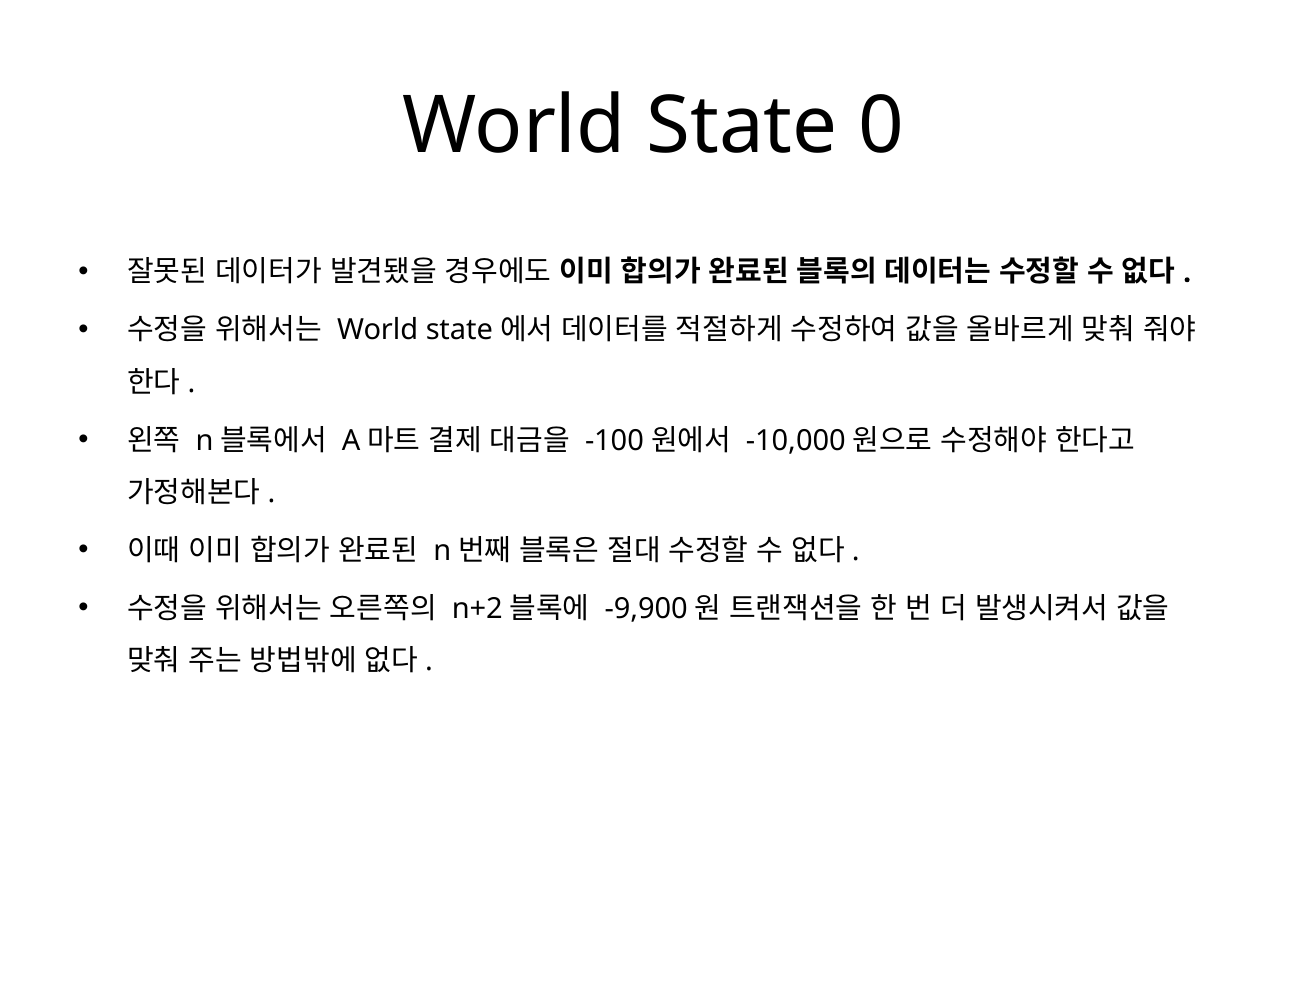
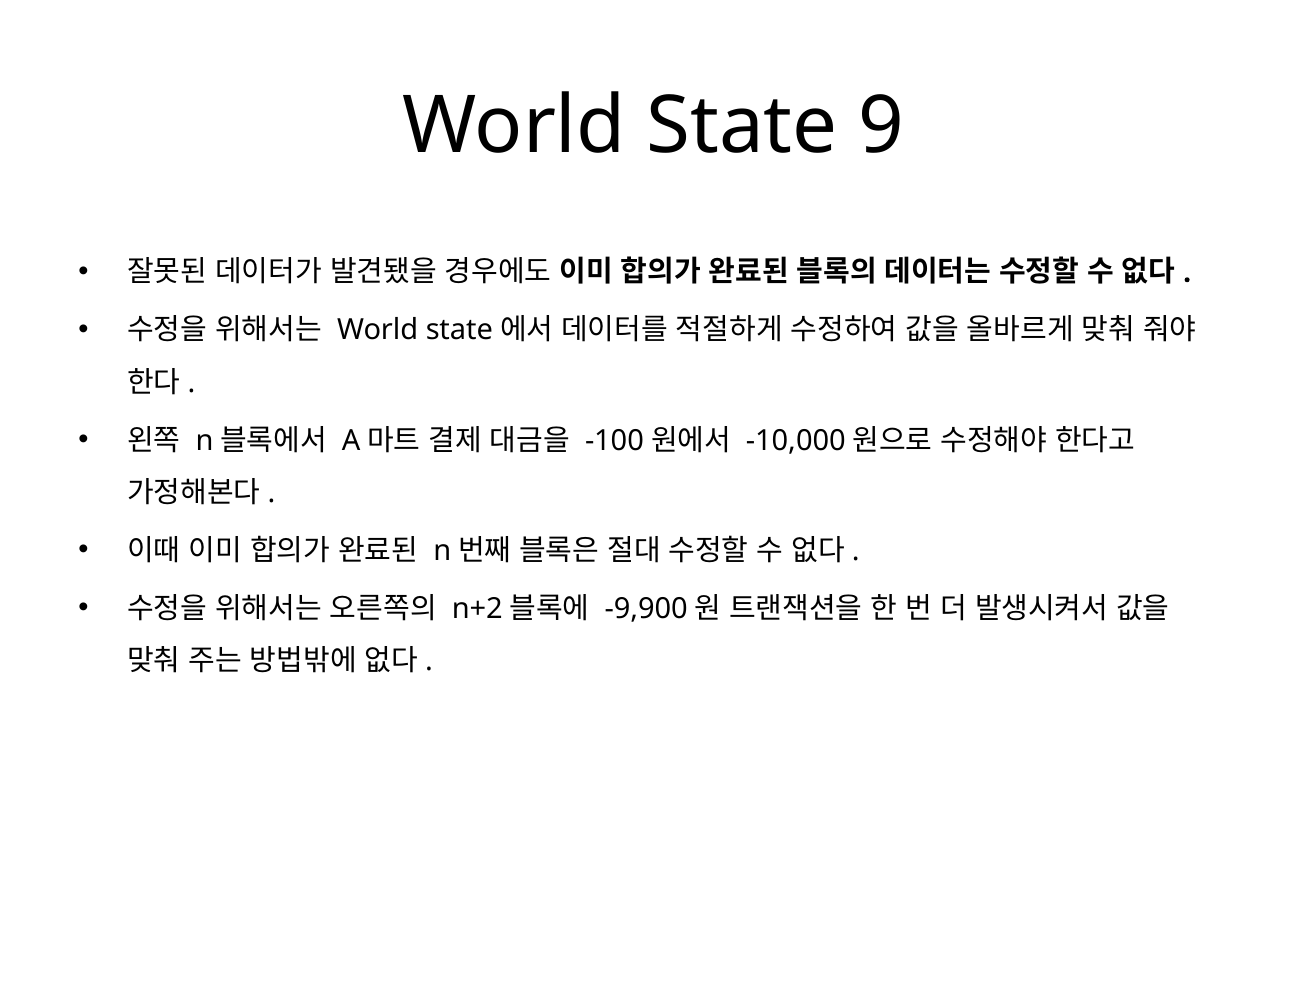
0: 0 -> 9 (881, 127)
